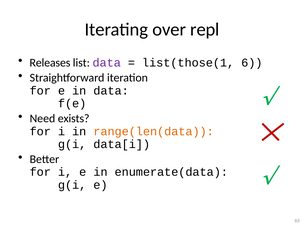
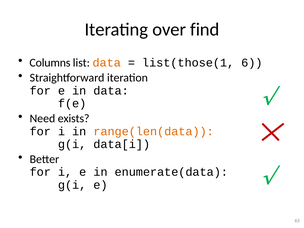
repl: repl -> find (205, 29)
Releases: Releases -> Columns (50, 63)
data colour: purple -> orange (107, 63)
